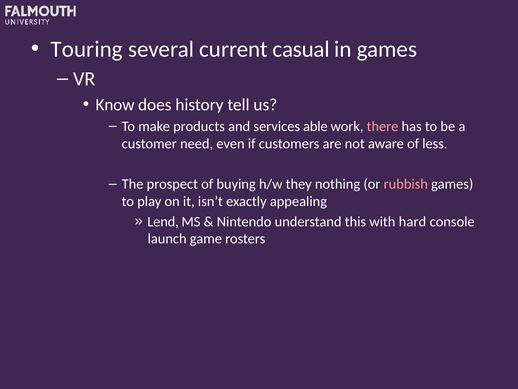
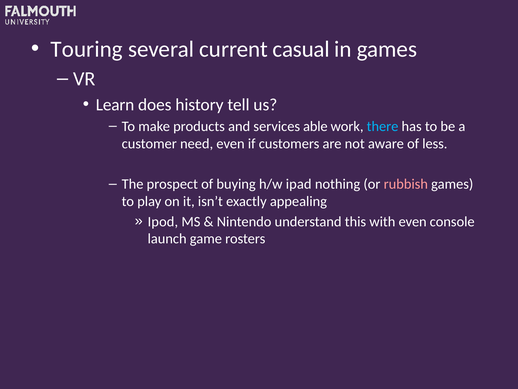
Know: Know -> Learn (115, 105)
there colour: pink -> light blue (383, 126)
they: they -> ipad (299, 184)
Lend: Lend -> Ipod (163, 221)
with hard: hard -> even (413, 221)
